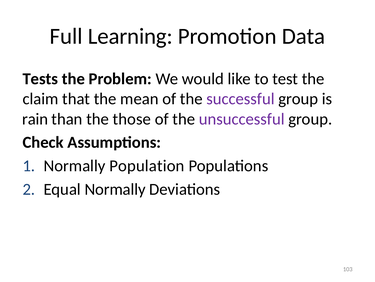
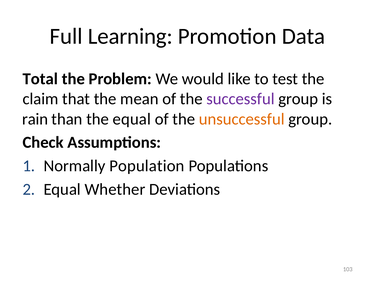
Tests: Tests -> Total (40, 79)
the those: those -> equal (132, 119)
unsuccessful colour: purple -> orange (242, 119)
Equal Normally: Normally -> Whether (115, 189)
